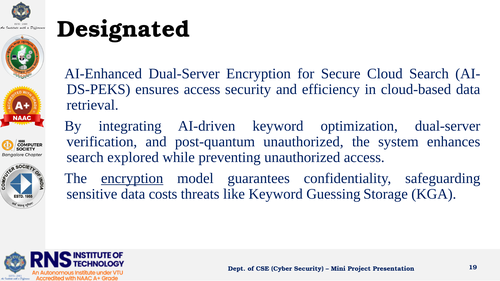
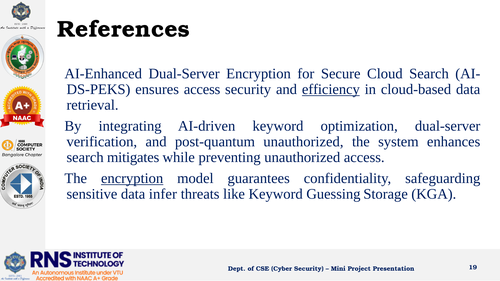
Designated: Designated -> References (124, 29)
efficiency underline: none -> present (331, 89)
explored: explored -> mitigates (133, 158)
costs: costs -> infer (163, 194)
